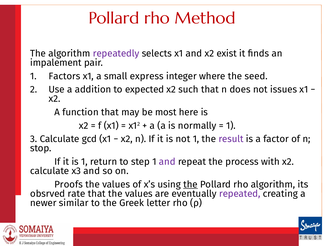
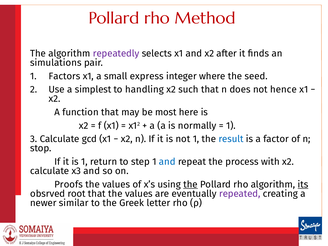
exist: exist -> after (227, 53)
impalement: impalement -> simulations (56, 63)
addition: addition -> simplest (93, 90)
expected: expected -> handling (145, 90)
issues: issues -> hence (284, 90)
result colour: purple -> blue (231, 139)
and colour: purple -> blue (167, 162)
its underline: none -> present (303, 184)
rate: rate -> root (77, 194)
